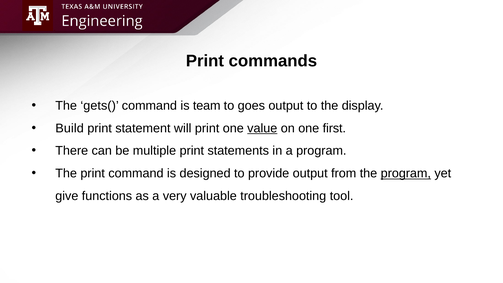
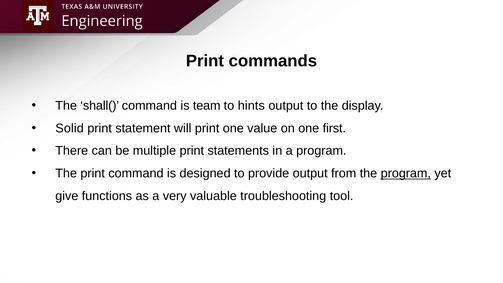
gets(: gets( -> shall( (100, 106)
goes: goes -> hints (251, 106)
Build: Build -> Solid (70, 128)
value underline: present -> none (262, 128)
